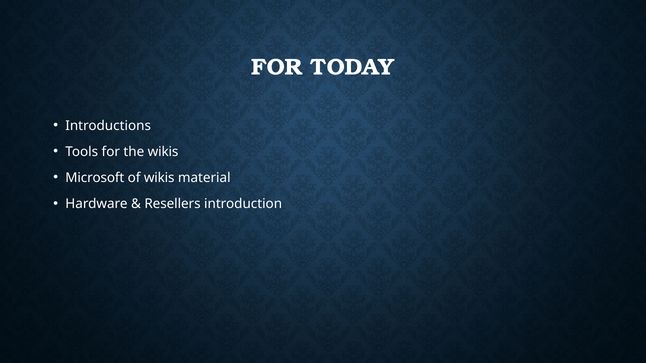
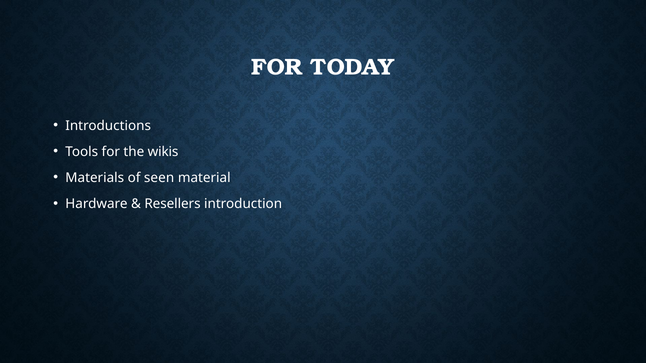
Microsoft: Microsoft -> Materials (95, 178)
of wikis: wikis -> seen (159, 178)
